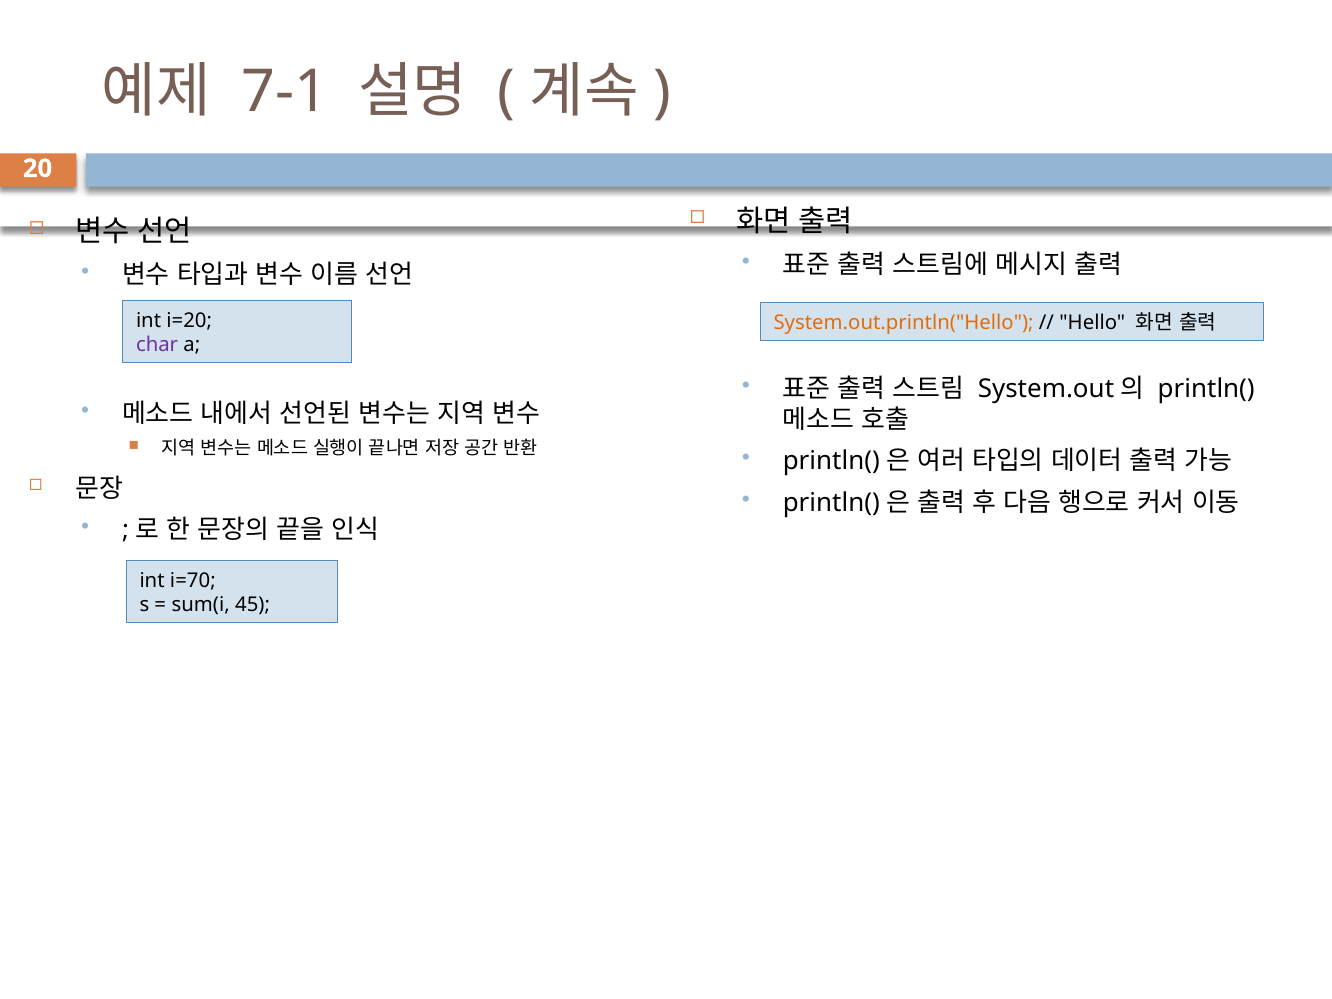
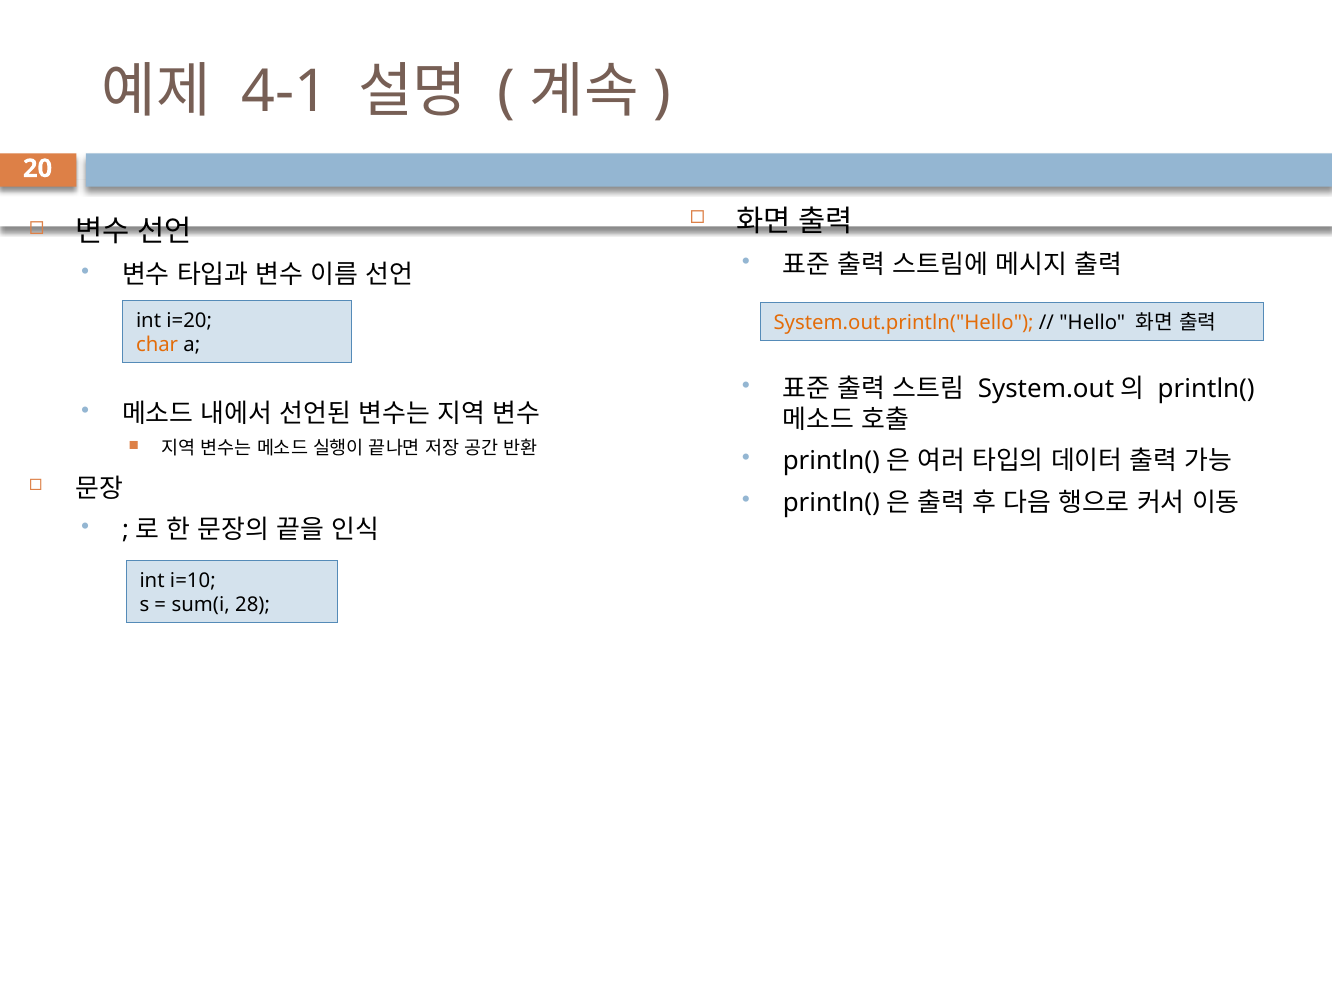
7-1: 7-1 -> 4-1 (285, 92)
char colour: purple -> orange (157, 345)
i=70: i=70 -> i=10 (193, 581)
45: 45 -> 28 (253, 605)
